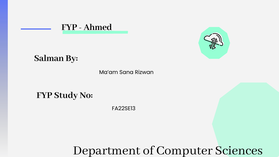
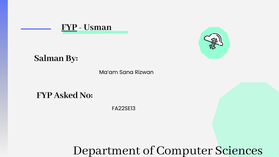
FYP underline: none -> present (69, 27)
Ahmed: Ahmed -> Usman (98, 27)
Study: Study -> Asked (66, 95)
